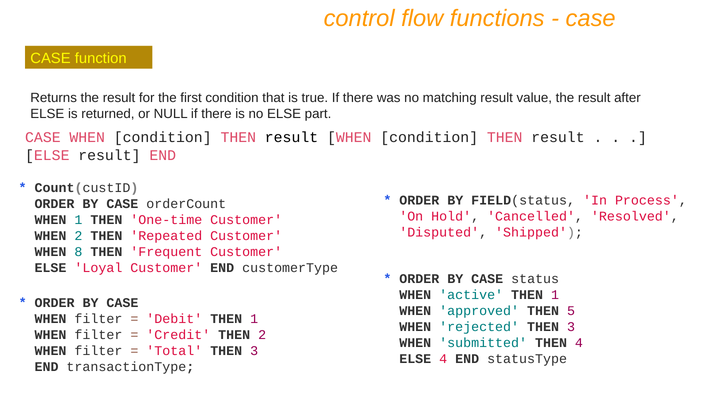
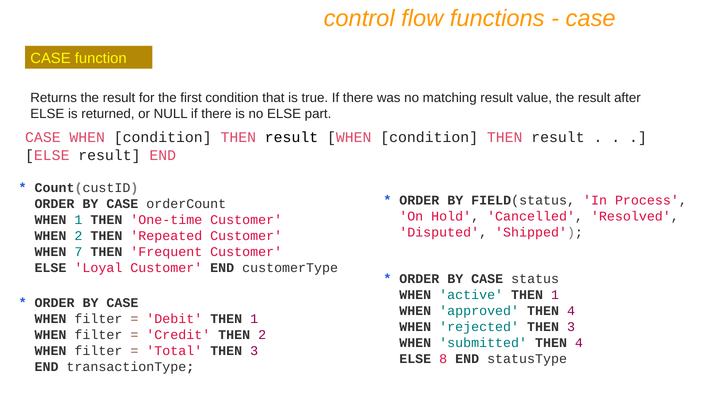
8: 8 -> 7 (78, 252)
approved THEN 5: 5 -> 4 (571, 311)
ELSE 4: 4 -> 8 (443, 359)
